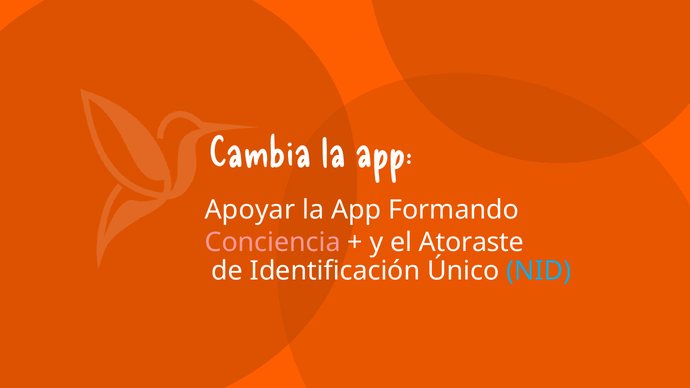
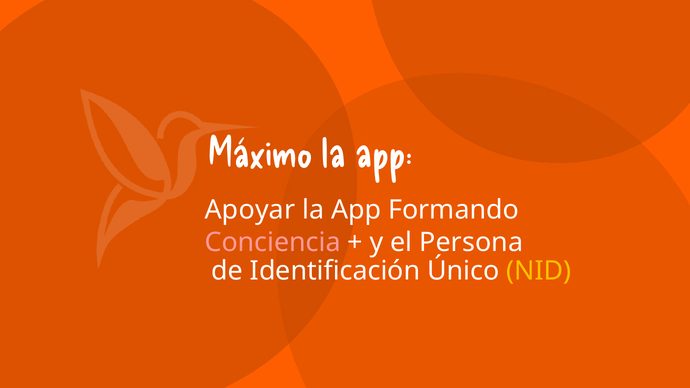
Cambia: Cambia -> Máximo (261, 154)
Atoraste: Atoraste -> Persona (471, 242)
NID colour: light blue -> yellow (539, 271)
